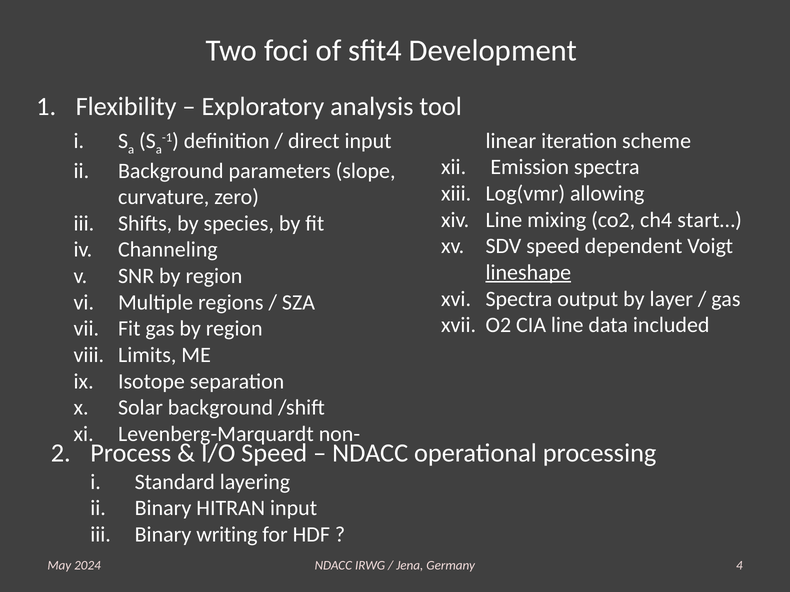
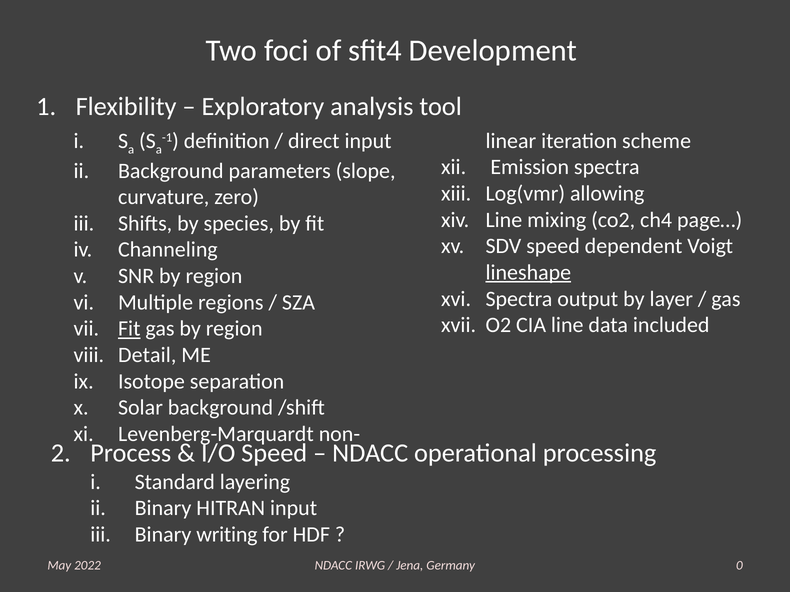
start…: start… -> page… (710, 220)
Fit underline: none -> present (129, 329)
Limits: Limits -> Detail (147, 355)
4: 4 -> 0 (739, 566)
2024: 2024 -> 2022 (88, 566)
